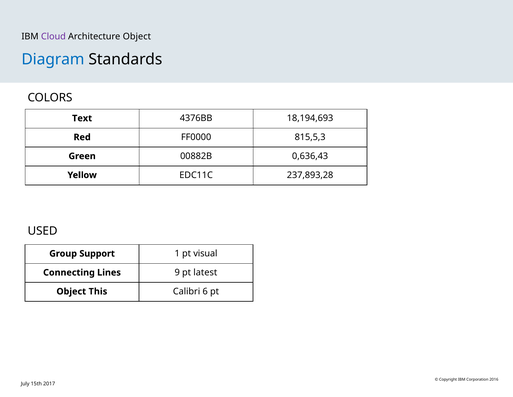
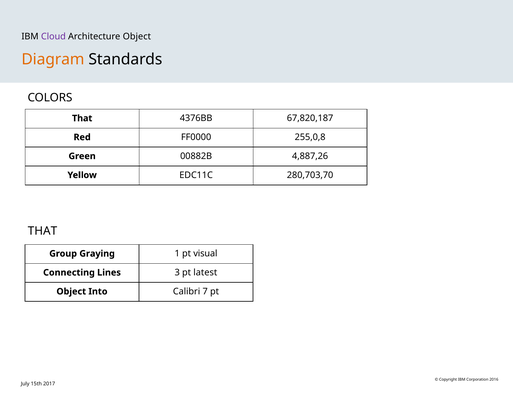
Diagram colour: blue -> orange (53, 59)
Text: Text -> That (82, 118)
18,194,693: 18,194,693 -> 67,820,187 (310, 118)
815,5,3: 815,5,3 -> 255,0,8 (310, 137)
0,636,43: 0,636,43 -> 4,887,26 (310, 156)
237,893,28: 237,893,28 -> 280,703,70 (310, 175)
USED: USED -> THAT (42, 231)
Support: Support -> Graying (97, 253)
9: 9 -> 3 (177, 272)
This: This -> Into (98, 291)
6: 6 -> 7 (205, 291)
